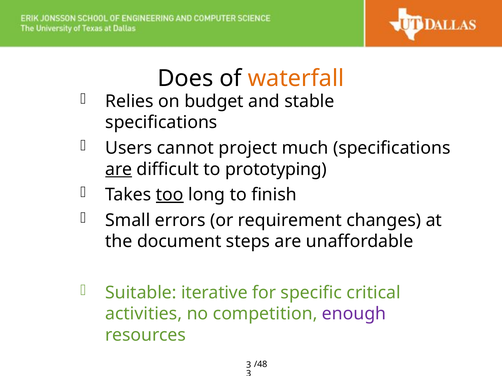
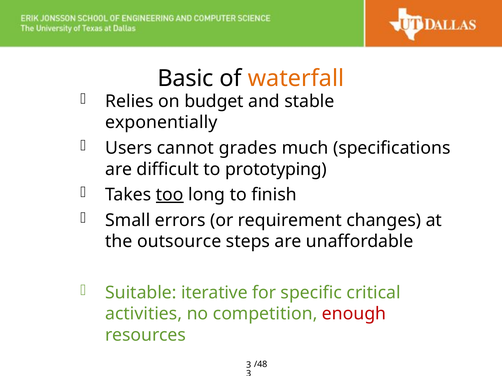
Does: Does -> Basic (186, 78)
specifications: specifications -> exponentially (161, 123)
project: project -> grades (248, 148)
are underline: present -> none (119, 169)
document: document -> outsource (179, 242)
enough colour: purple -> red (354, 314)
